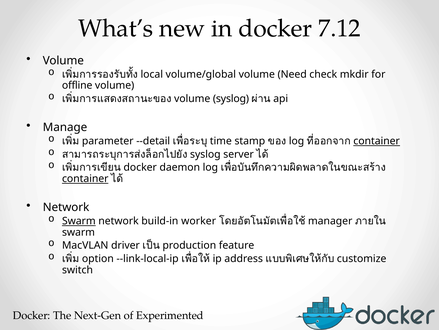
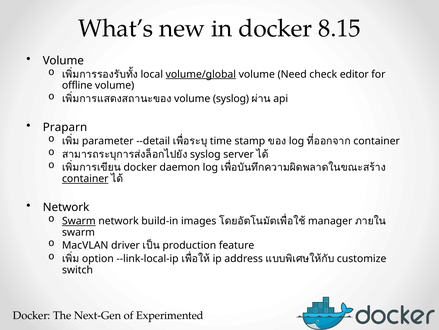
7.12: 7.12 -> 8.15 (339, 28)
volume/global underline: none -> present (201, 74)
mkdir: mkdir -> editor (354, 74)
Manage: Manage -> Praparn (65, 127)
container underline: present -> none (377, 141)
worker: worker -> images (199, 221)
